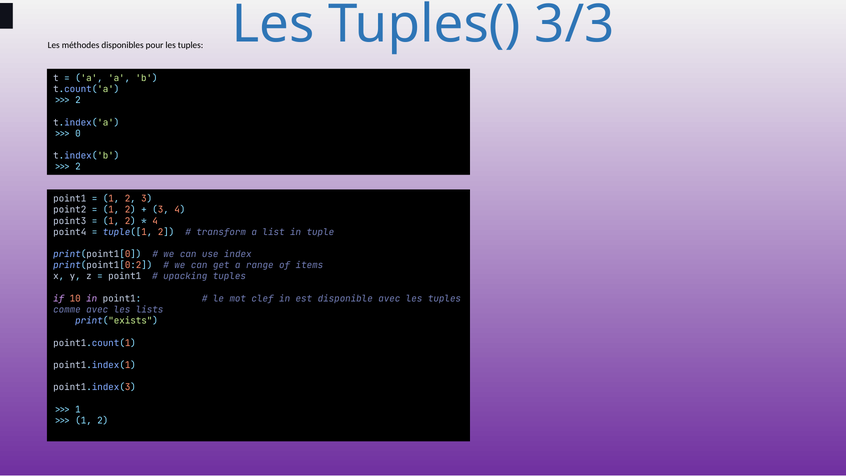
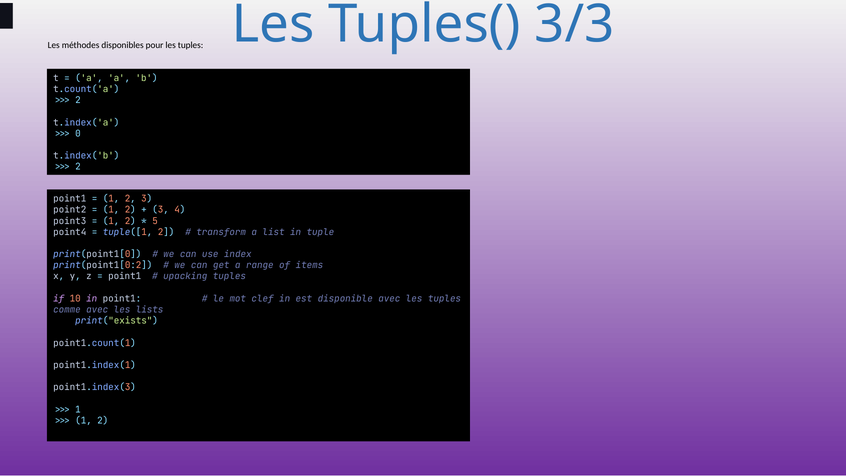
4: 4 -> 5 (155, 221)
